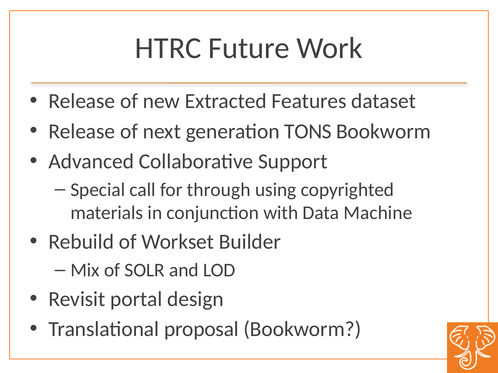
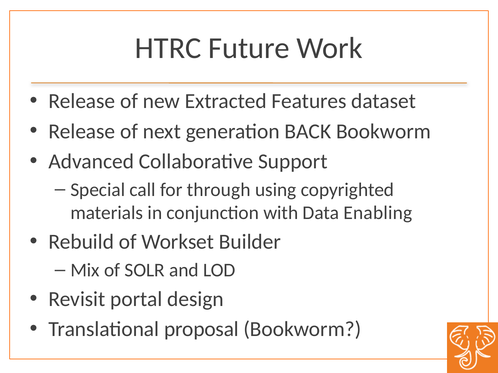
TONS: TONS -> BACK (308, 131)
Machine: Machine -> Enabling (378, 213)
